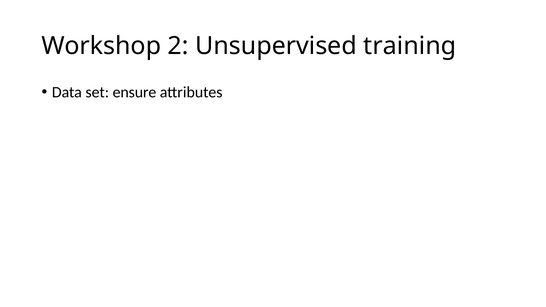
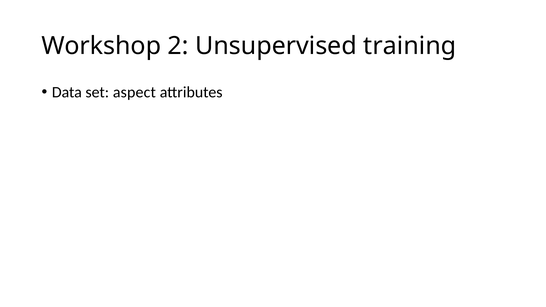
ensure: ensure -> aspect (134, 92)
